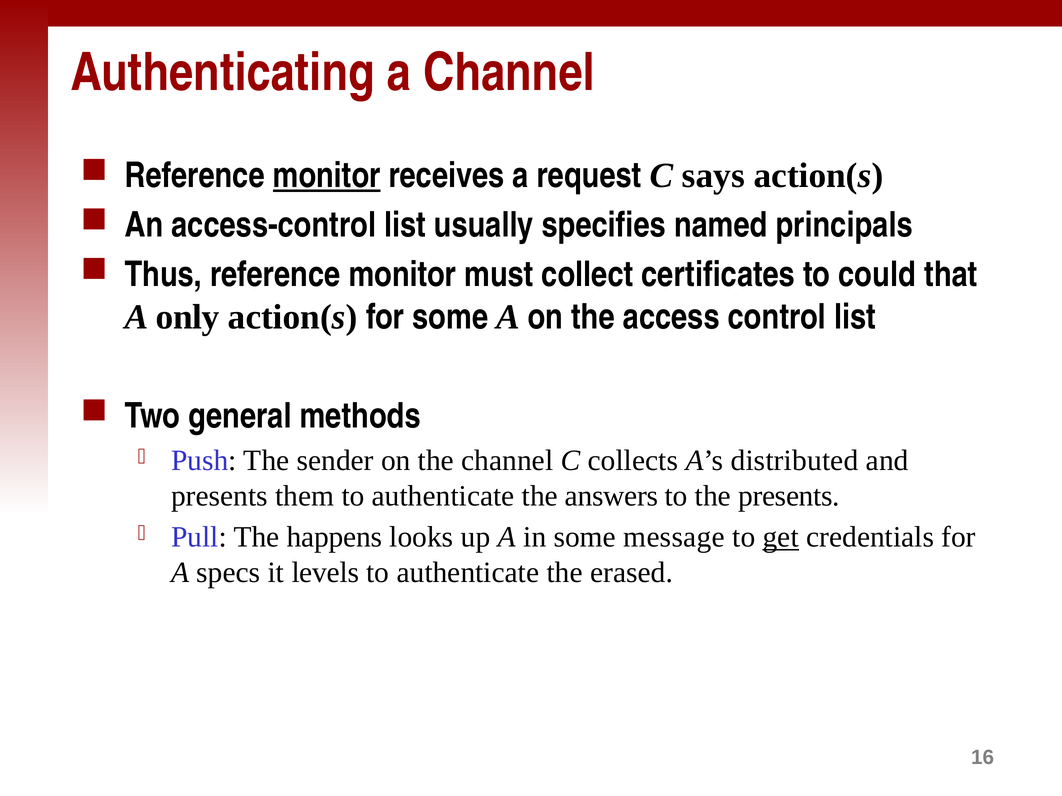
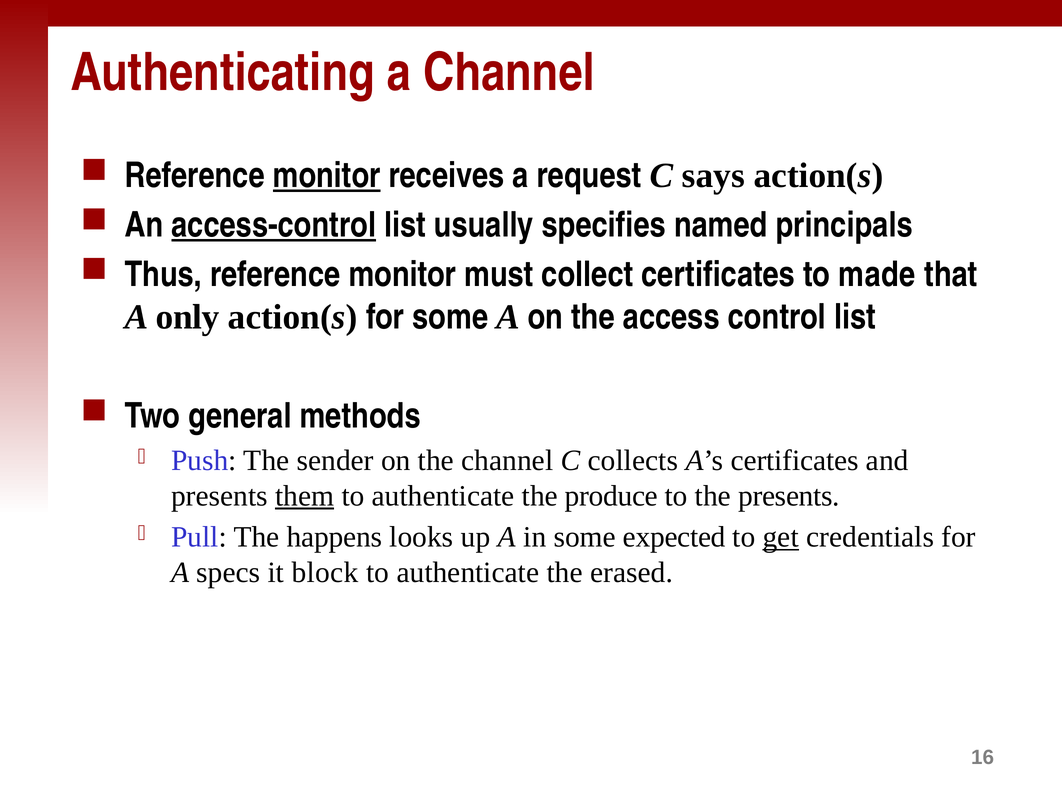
access-control underline: none -> present (274, 225)
could: could -> made (877, 275)
A’s distributed: distributed -> certificates (795, 461)
them underline: none -> present (305, 496)
answers: answers -> produce (611, 496)
message: message -> expected (674, 537)
levels: levels -> block (325, 573)
